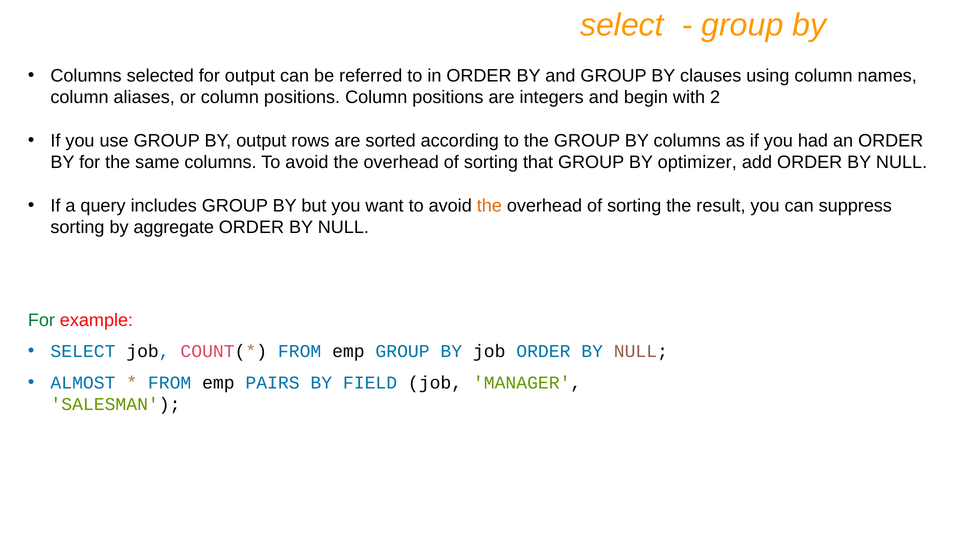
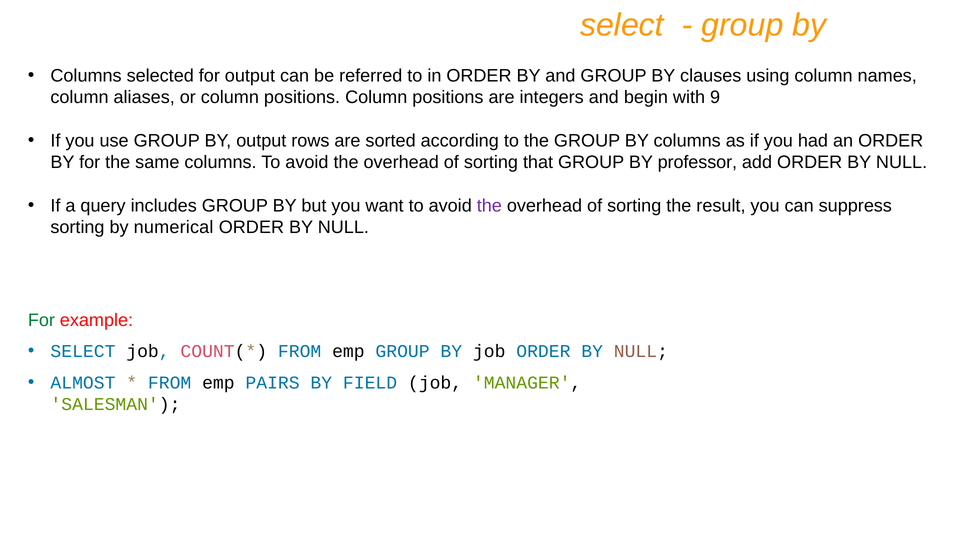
2: 2 -> 9 (715, 97)
optimizer: optimizer -> professor (697, 162)
the colour: orange -> purple (489, 206)
aggregate: aggregate -> numerical (174, 227)
